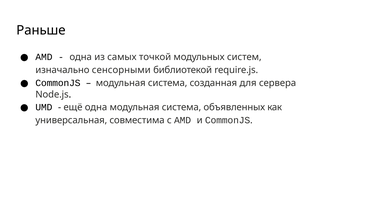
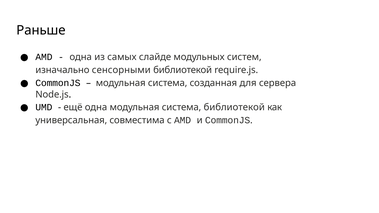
точкой: точкой -> слайде (155, 57)
система объявленных: объявленных -> библиотекой (234, 107)
